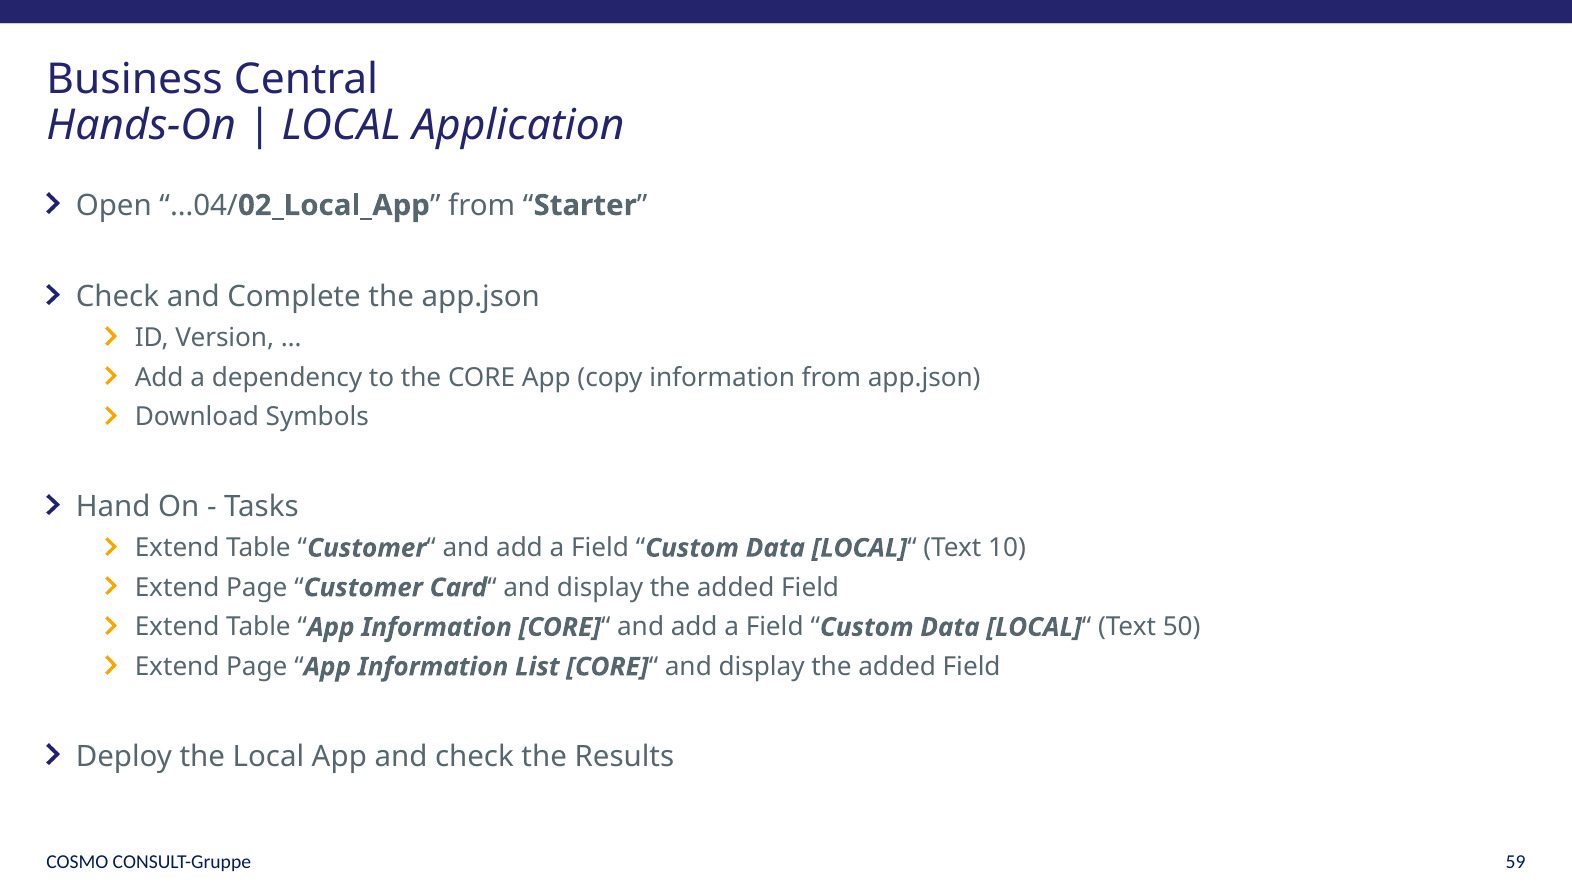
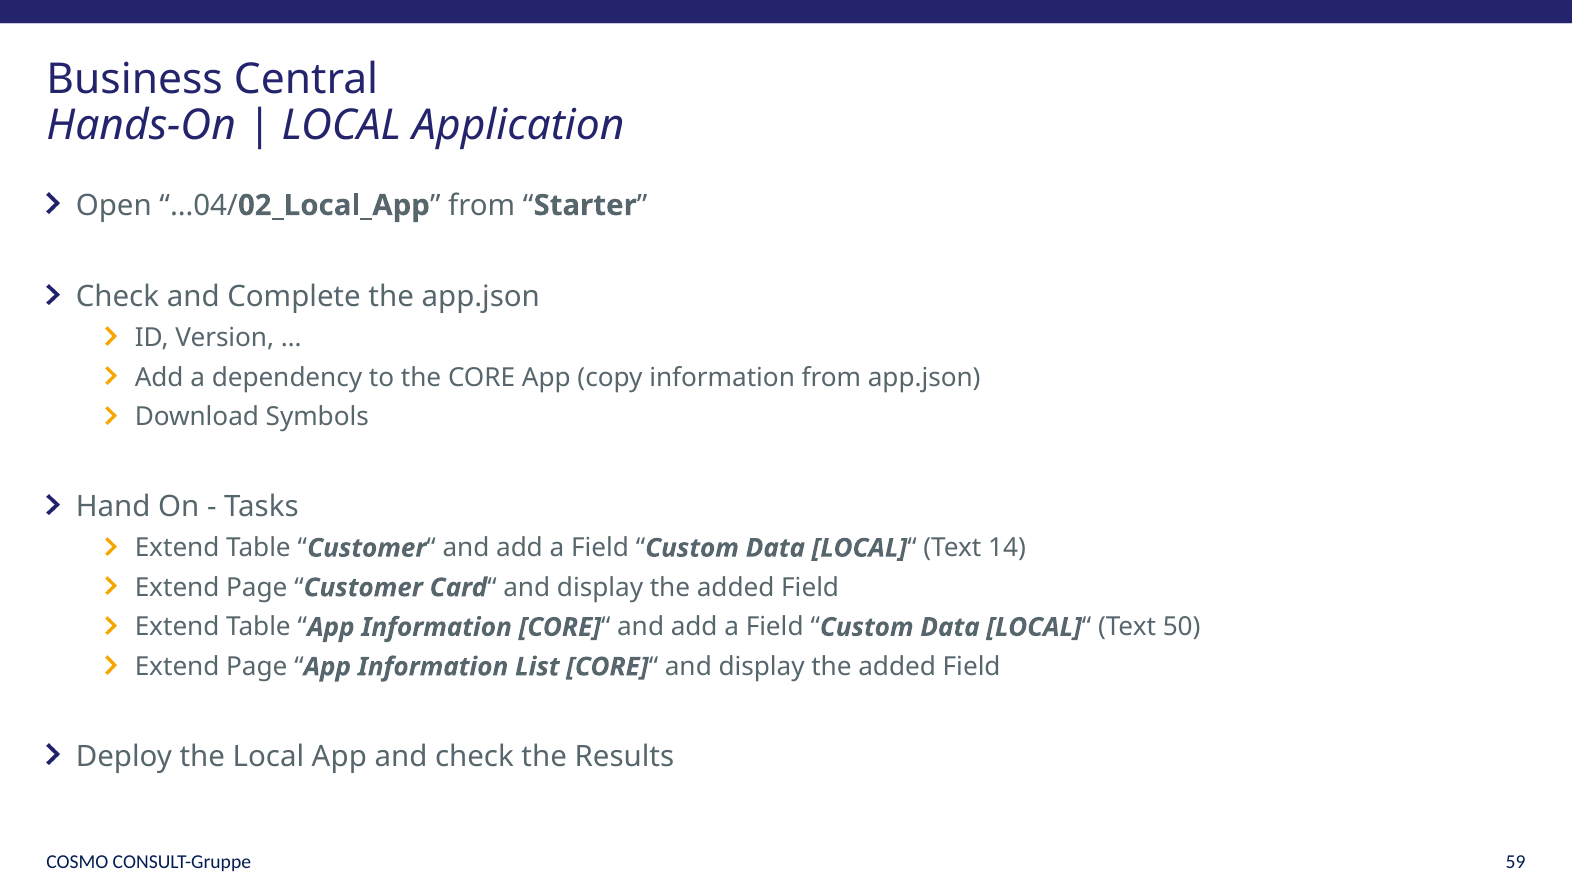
10: 10 -> 14 (1007, 548)
